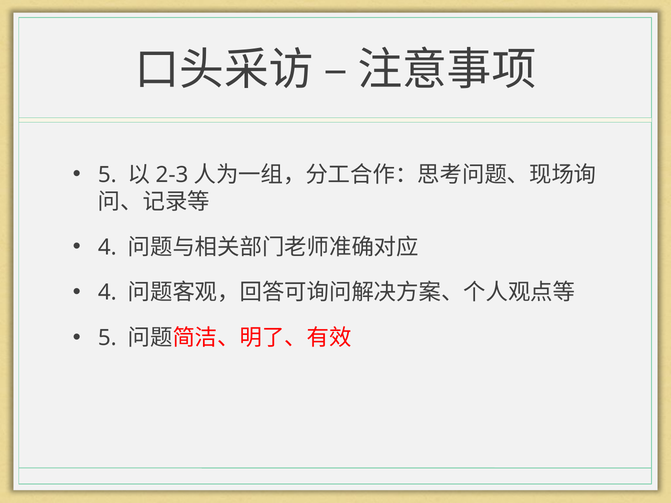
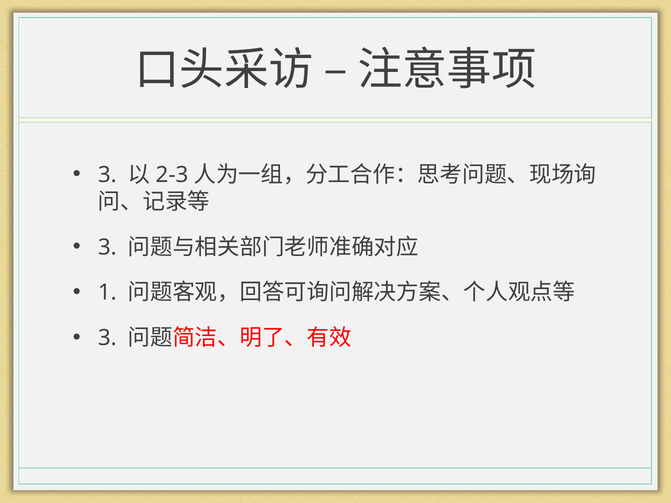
5: 5 -> 3 (107, 175)
4: 4 -> 3 (107, 247)
4: 4 -> 1 (107, 293)
5: 5 -> 3 (107, 338)
